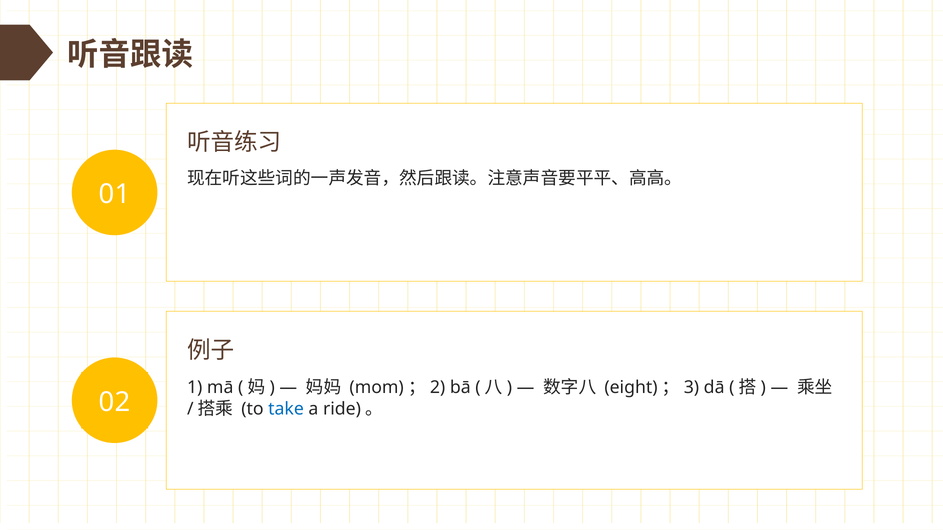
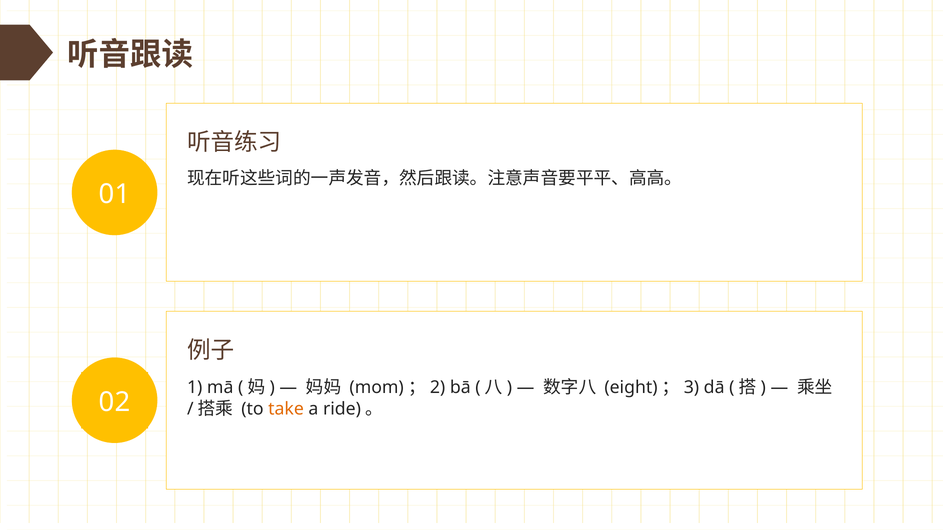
take colour: blue -> orange (286, 409)
